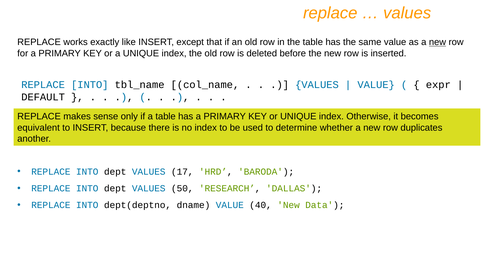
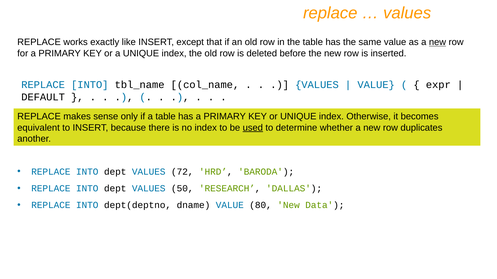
used underline: none -> present (253, 128)
17: 17 -> 72 (182, 172)
40: 40 -> 80 (261, 206)
